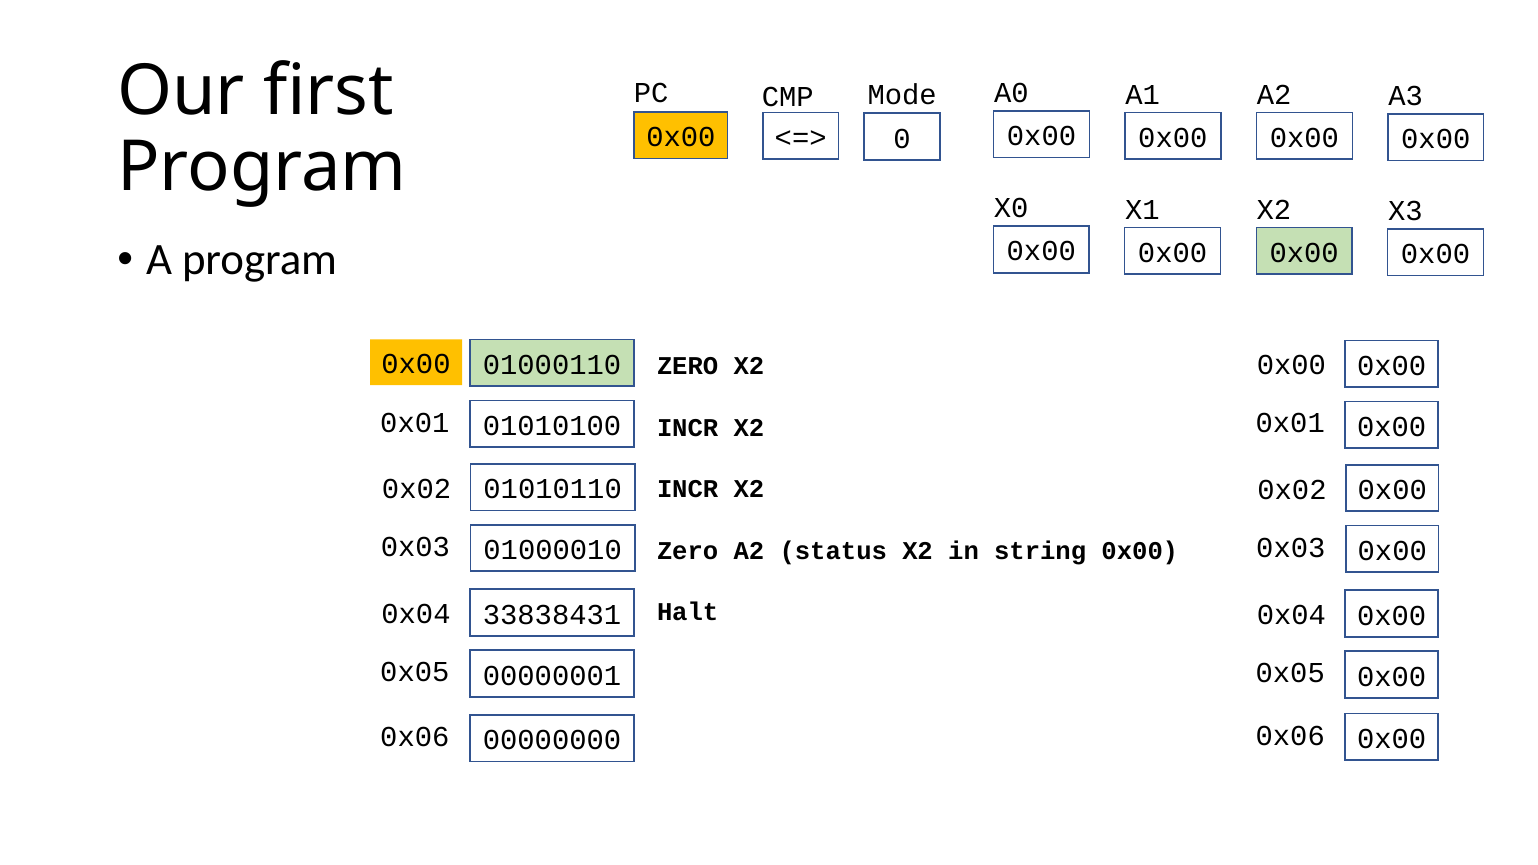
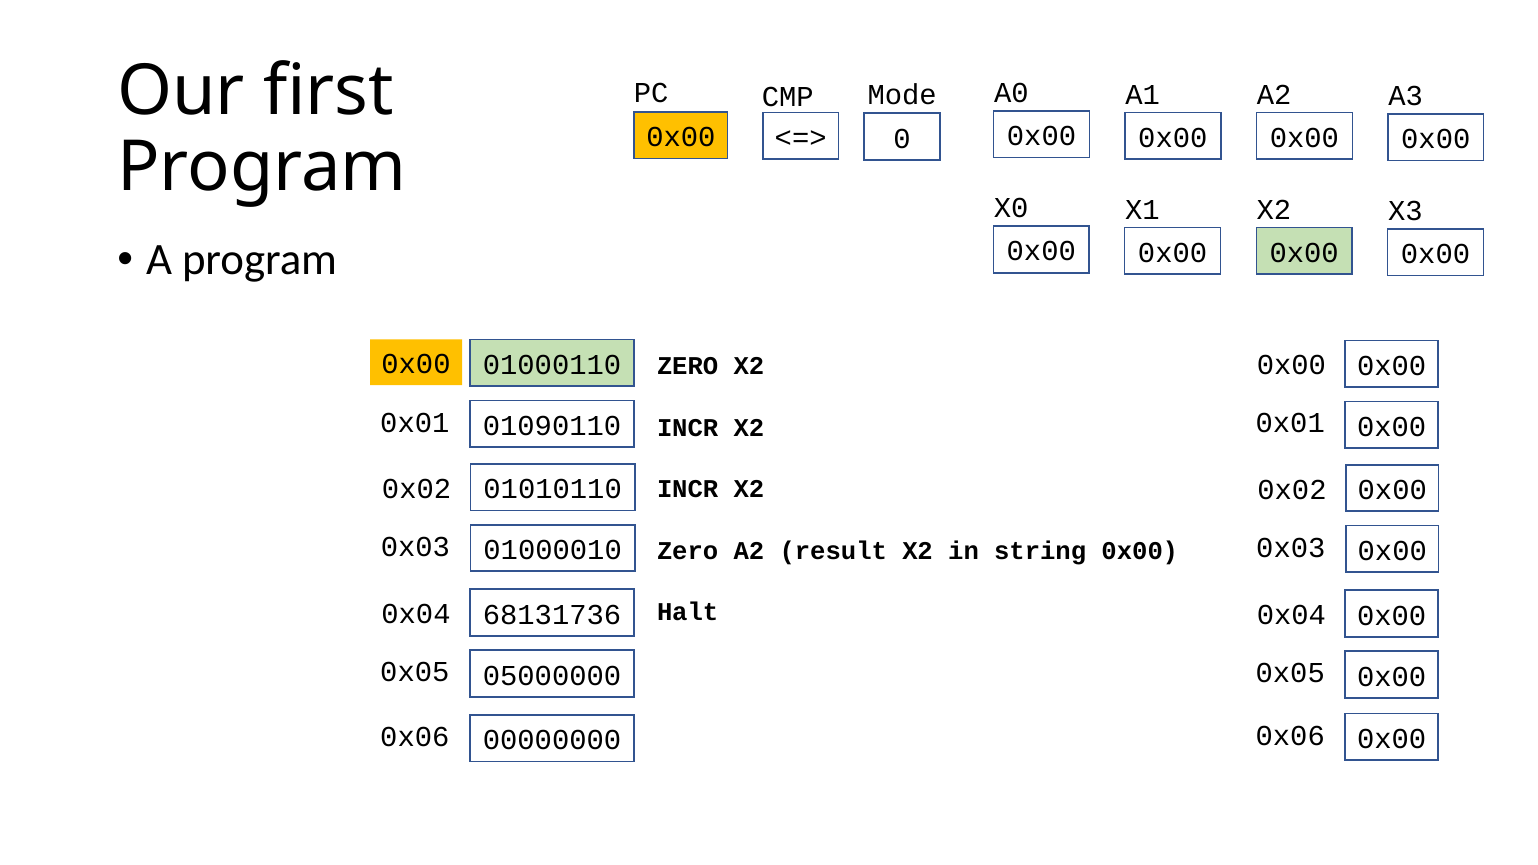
01010100: 01010100 -> 01090110 (552, 426)
status: status -> result (833, 551)
33838431: 33838431 -> 68131736 (552, 615)
00000001: 00000001 -> 05000000 (552, 676)
